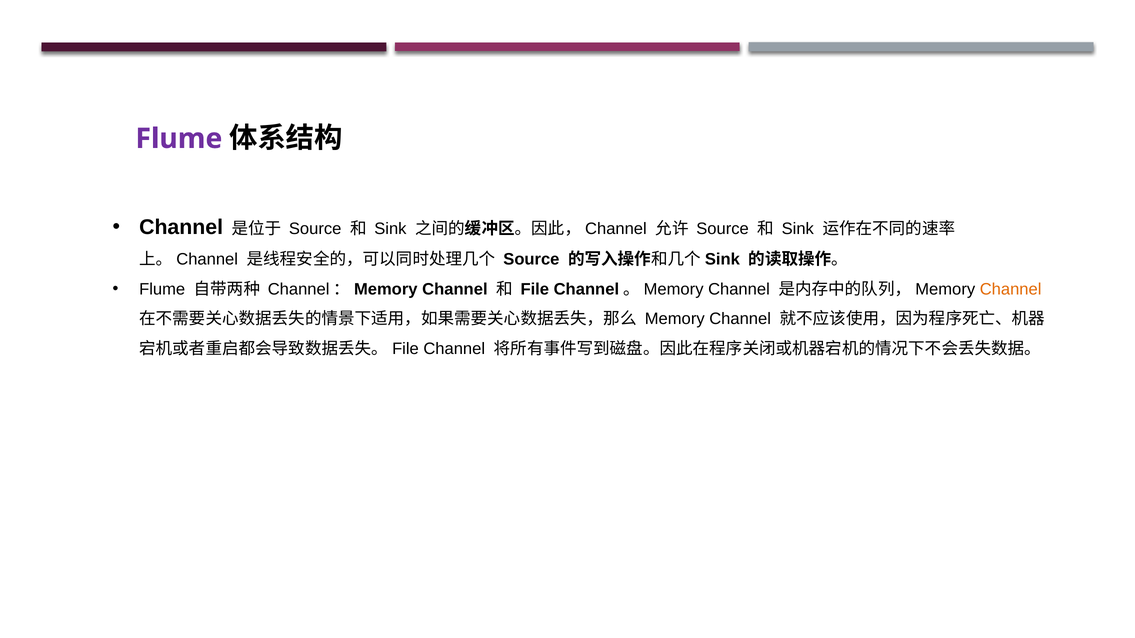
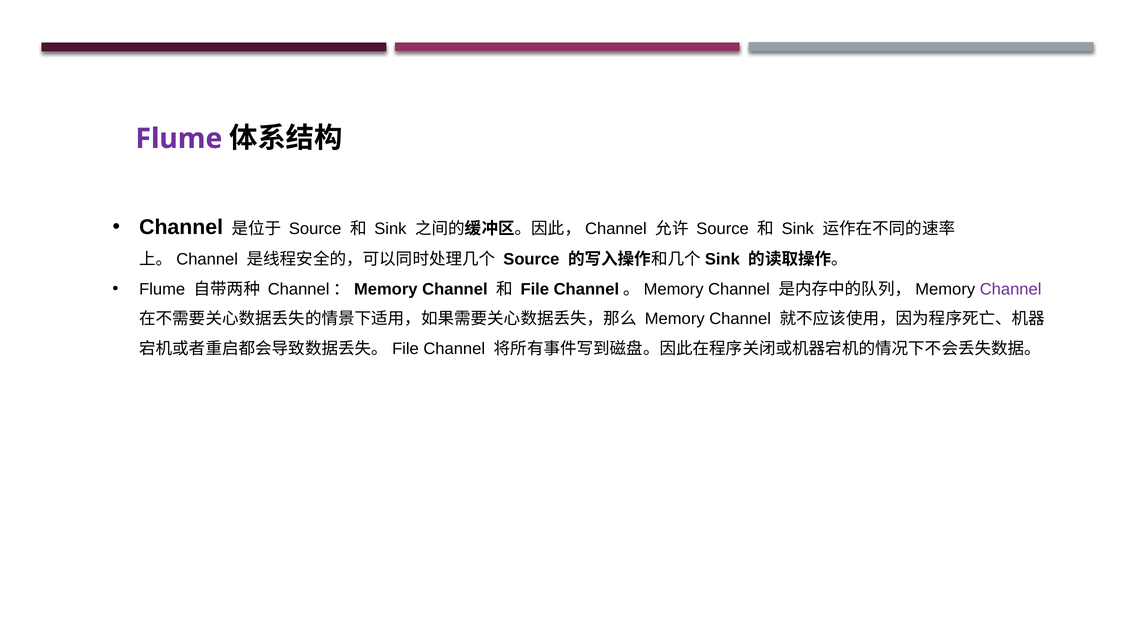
Channel colour: orange -> purple (1011, 289)
